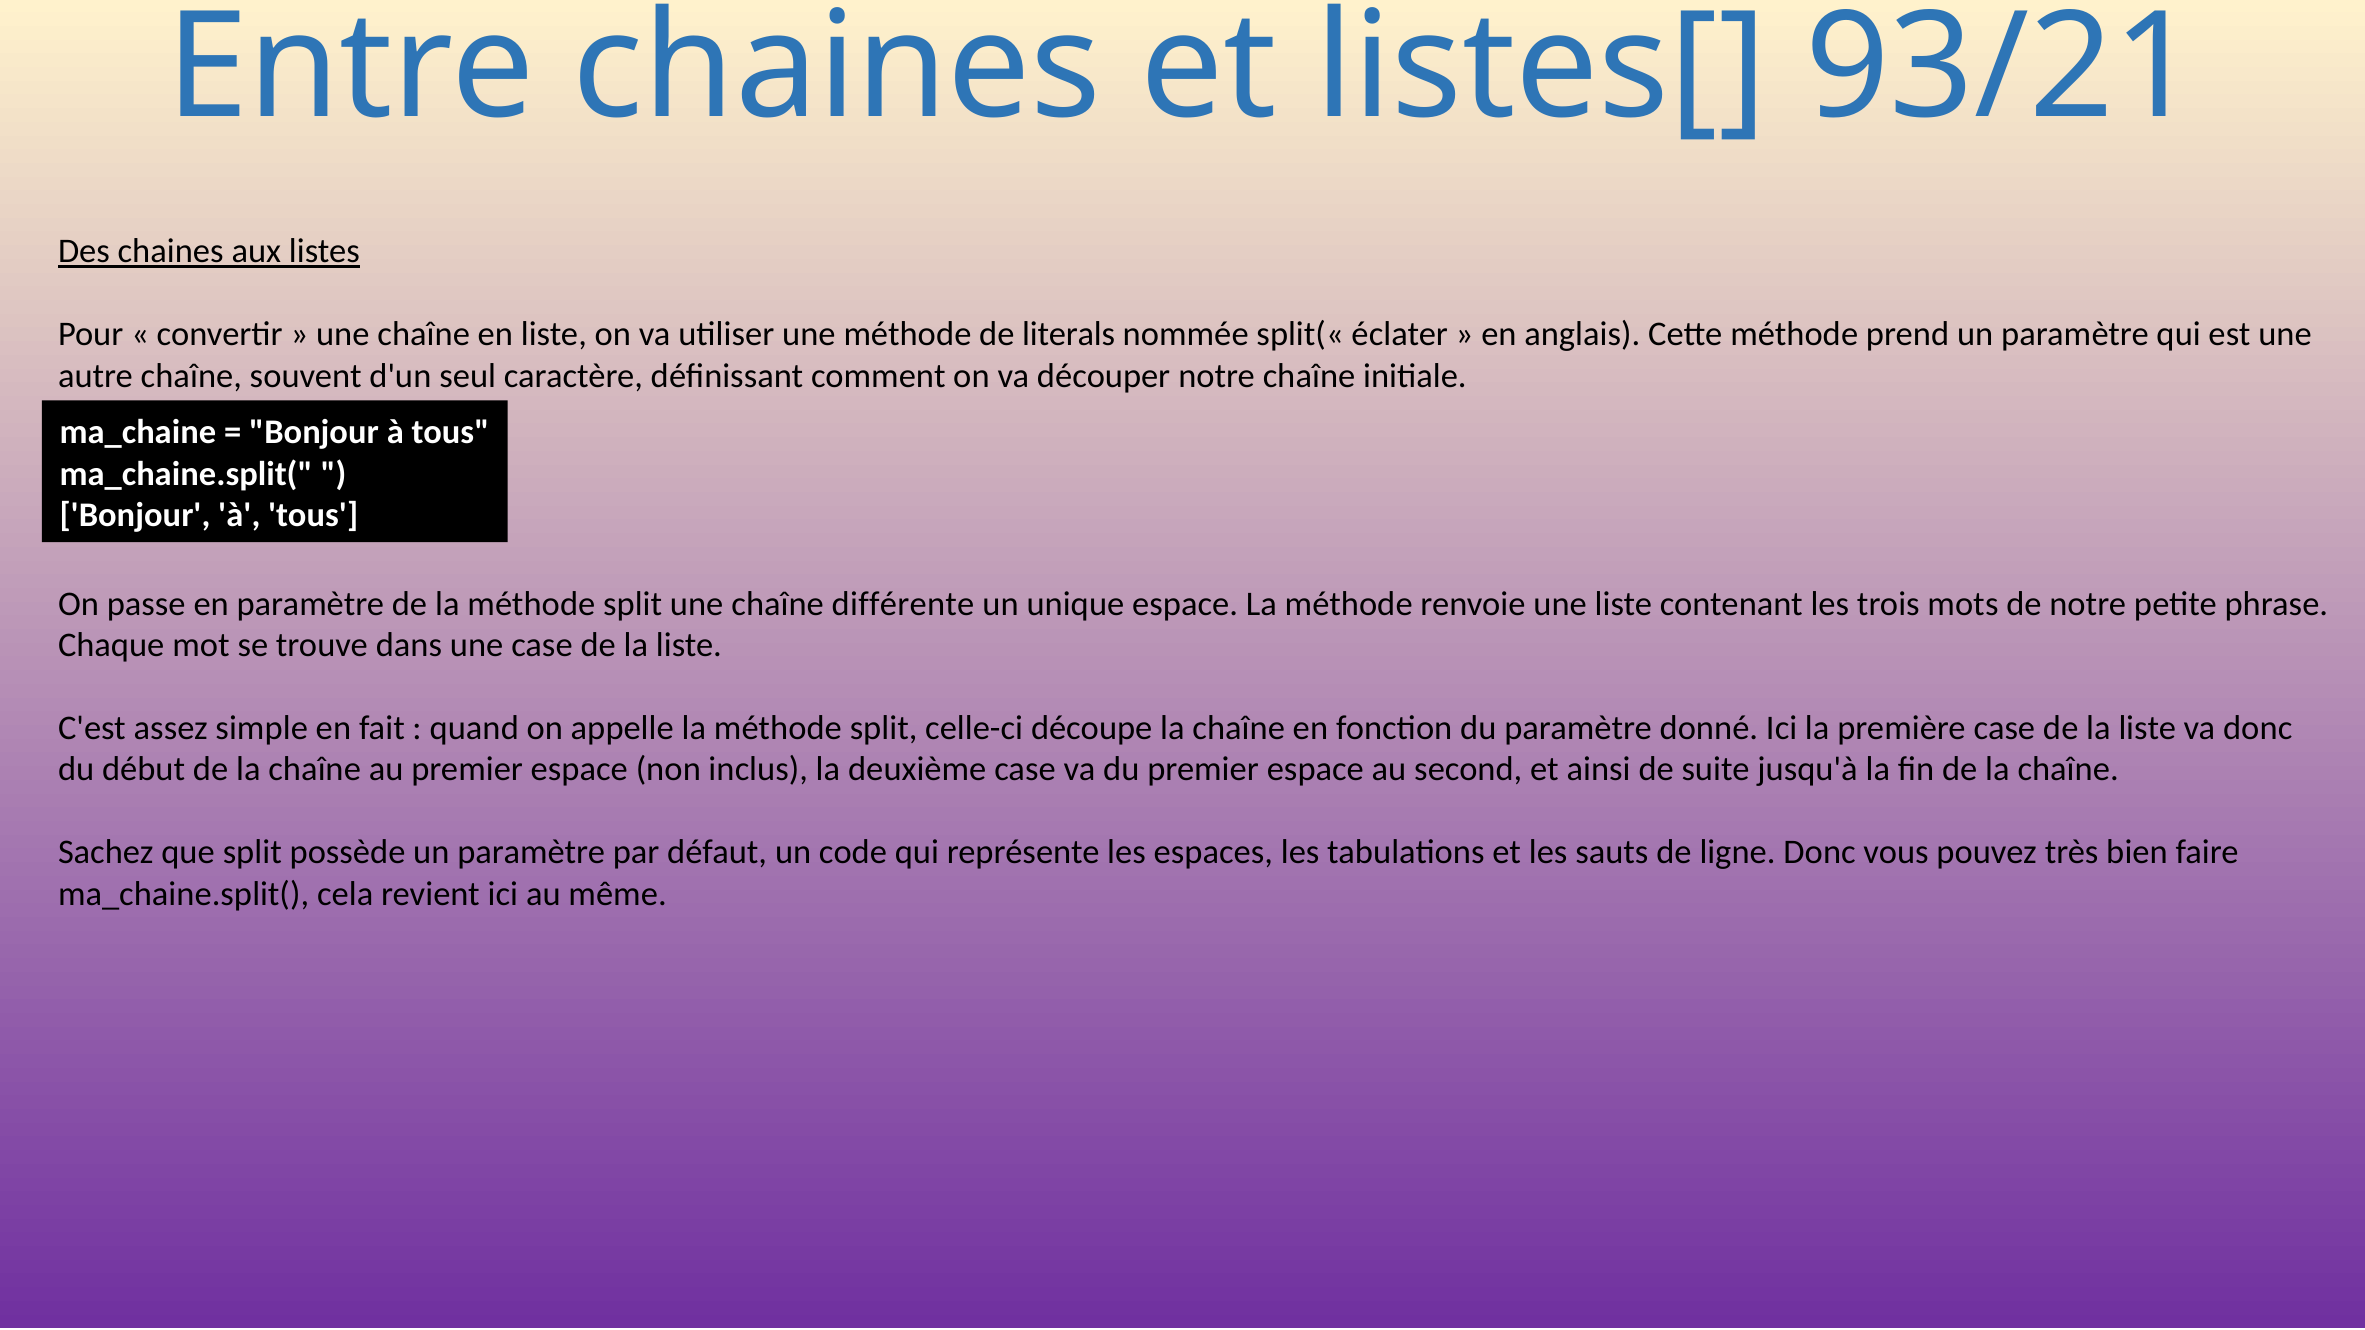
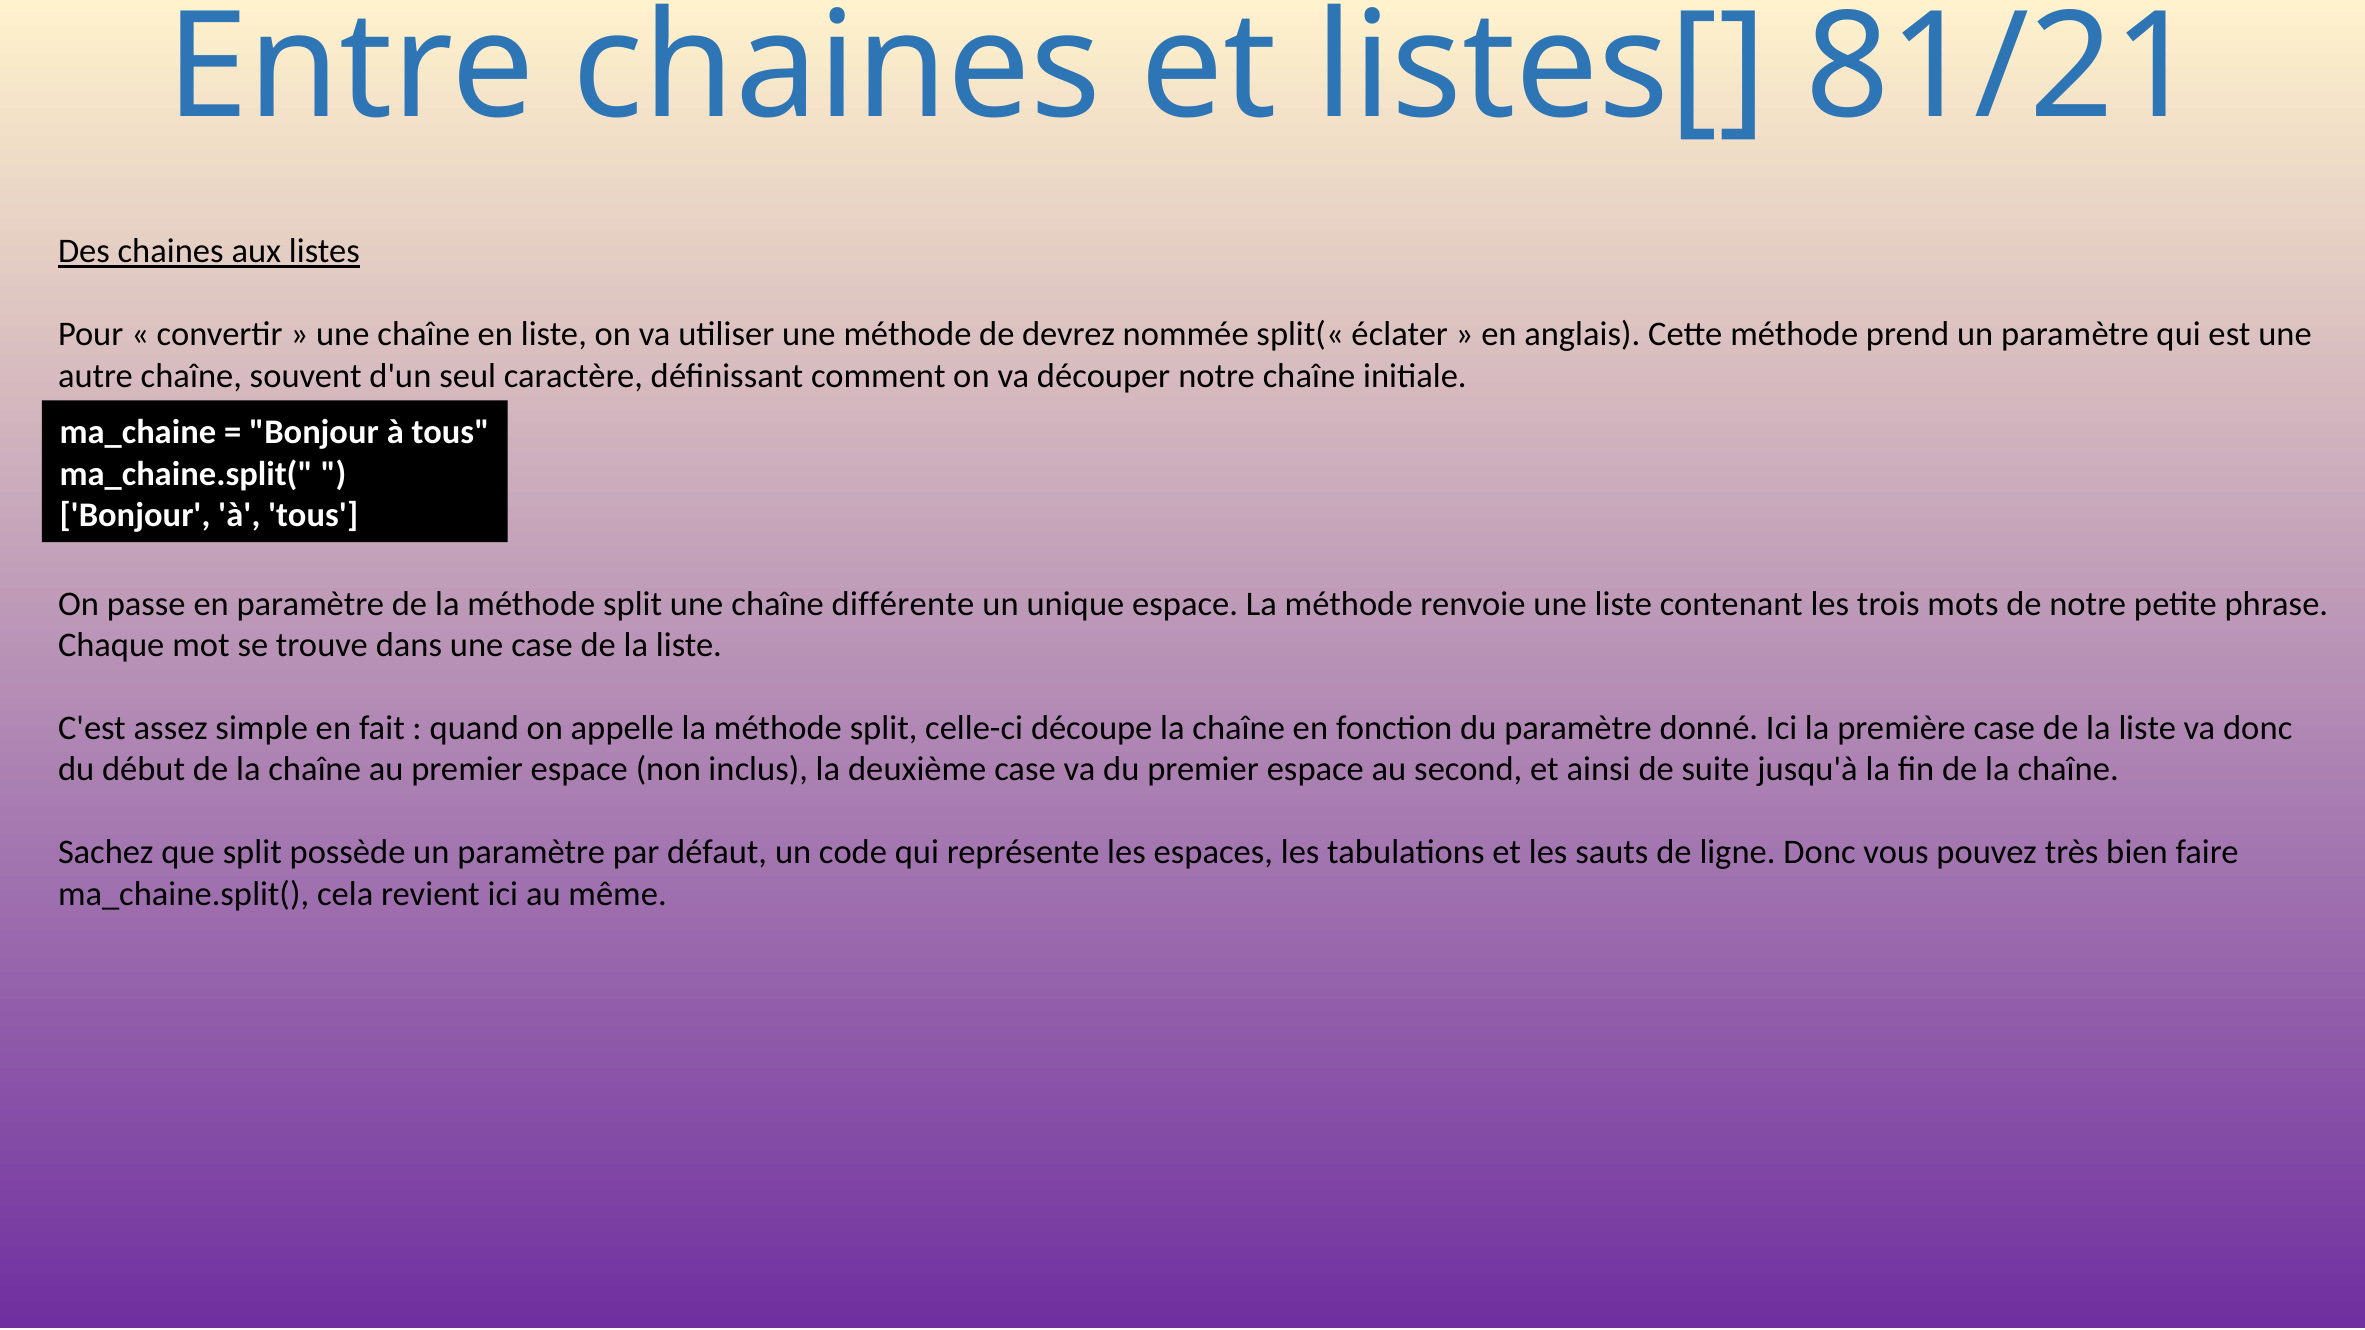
93/21: 93/21 -> 81/21 (2002, 68)
literals: literals -> devrez (1069, 334)
